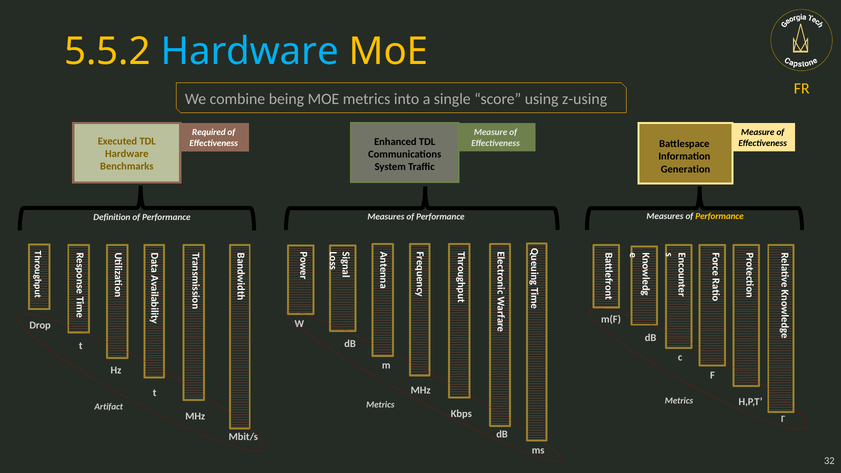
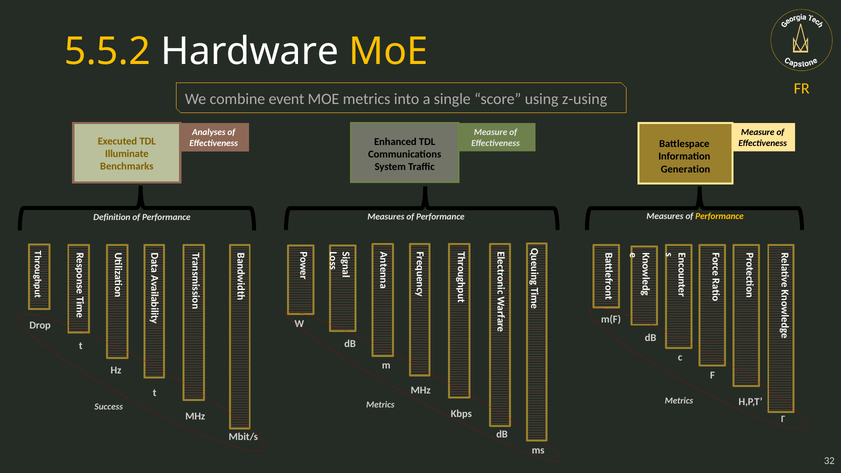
Hardware colour: light blue -> white (250, 52)
being: being -> event (287, 99)
Required: Required -> Analyses (209, 132)
Hardware: Hardware -> Illuminate (127, 154)
Artifact: Artifact -> Success (109, 407)
